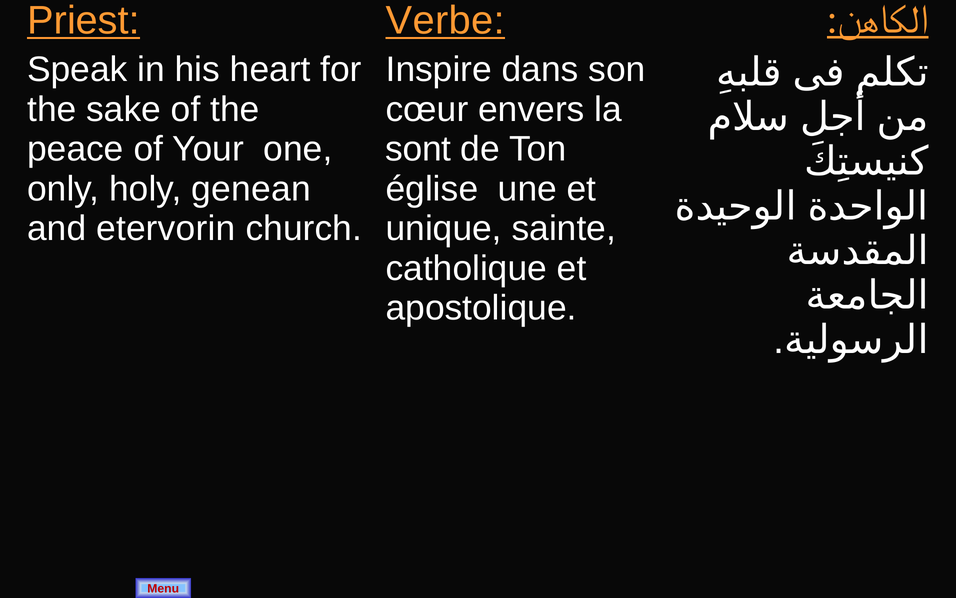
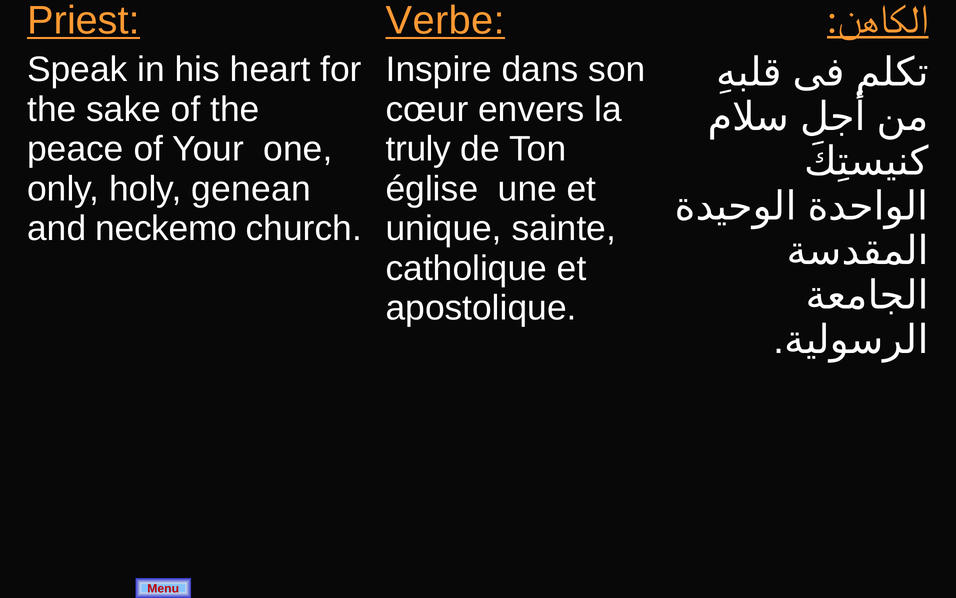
sont: sont -> truly (418, 149)
etervorin: etervorin -> neckemo (166, 228)
